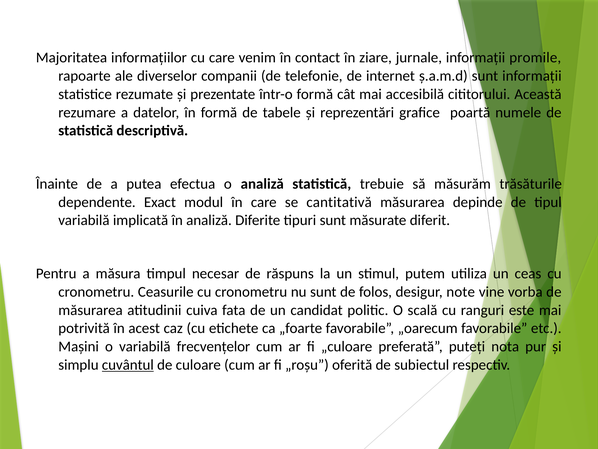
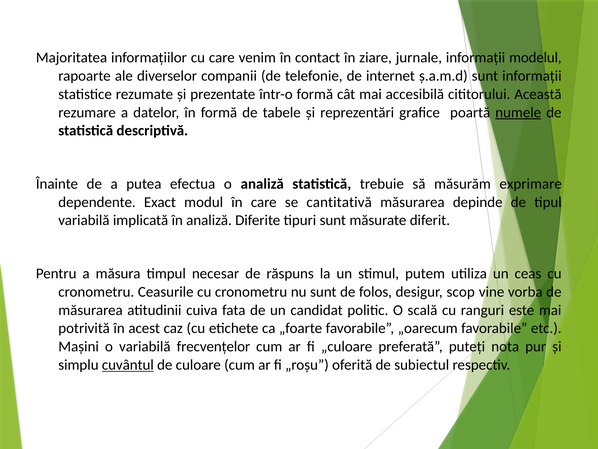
promile: promile -> modelul (535, 58)
numele underline: none -> present (518, 112)
trăsăturile: trăsăturile -> exprimare (531, 184)
note: note -> scop (461, 292)
